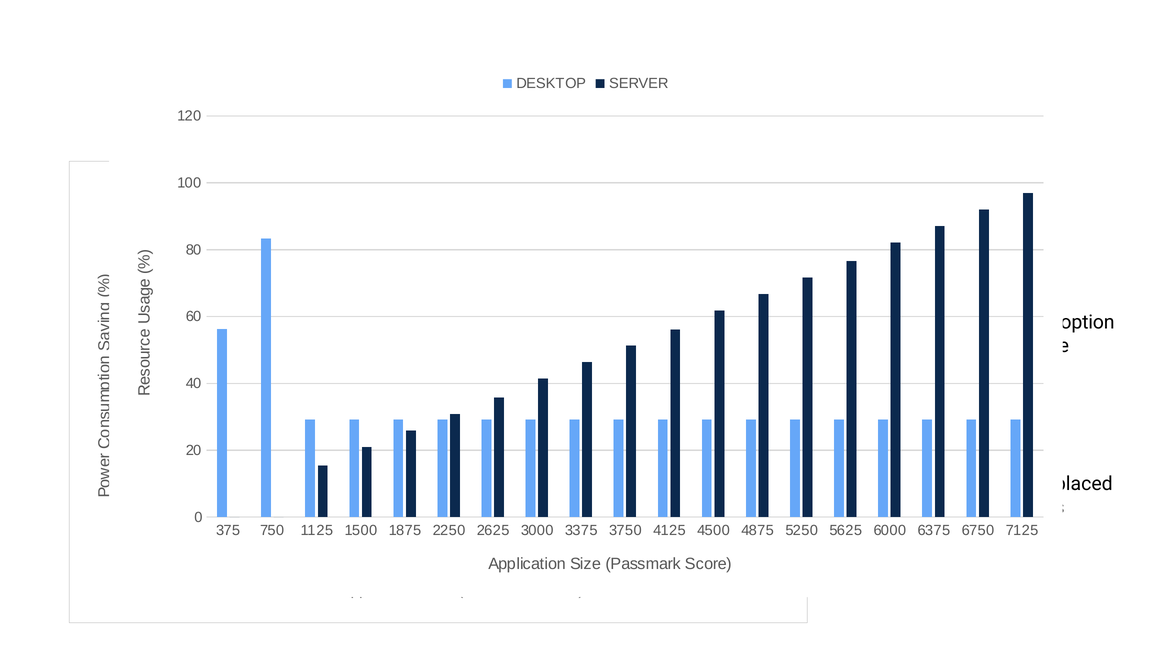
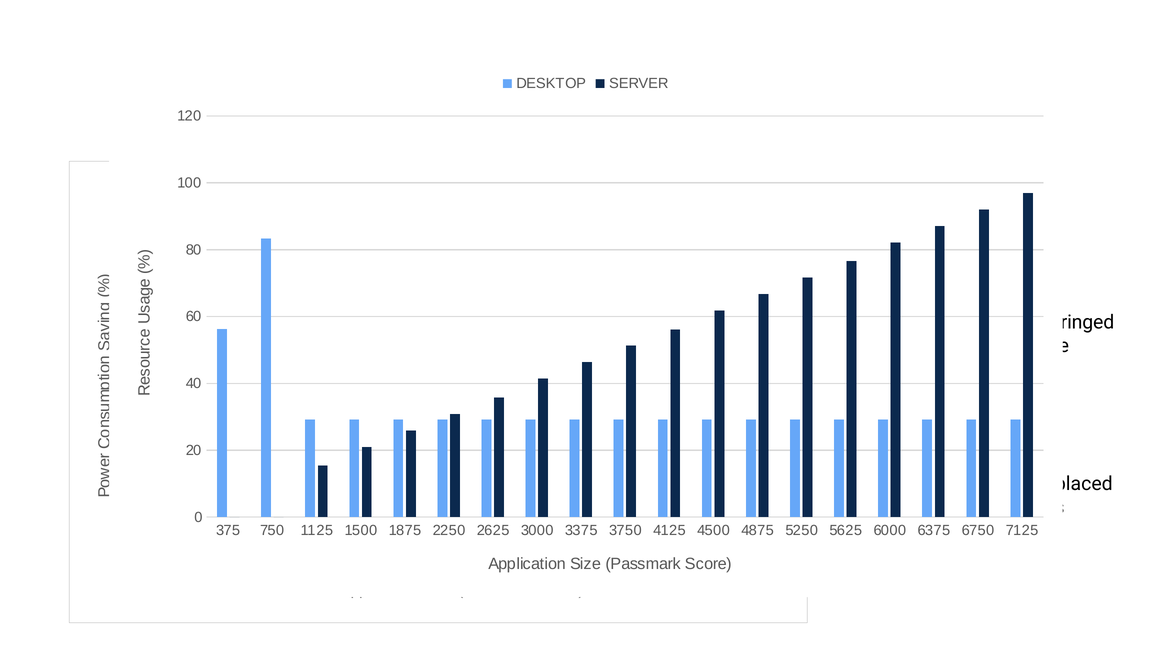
option: option -> ringed (1087, 323)
